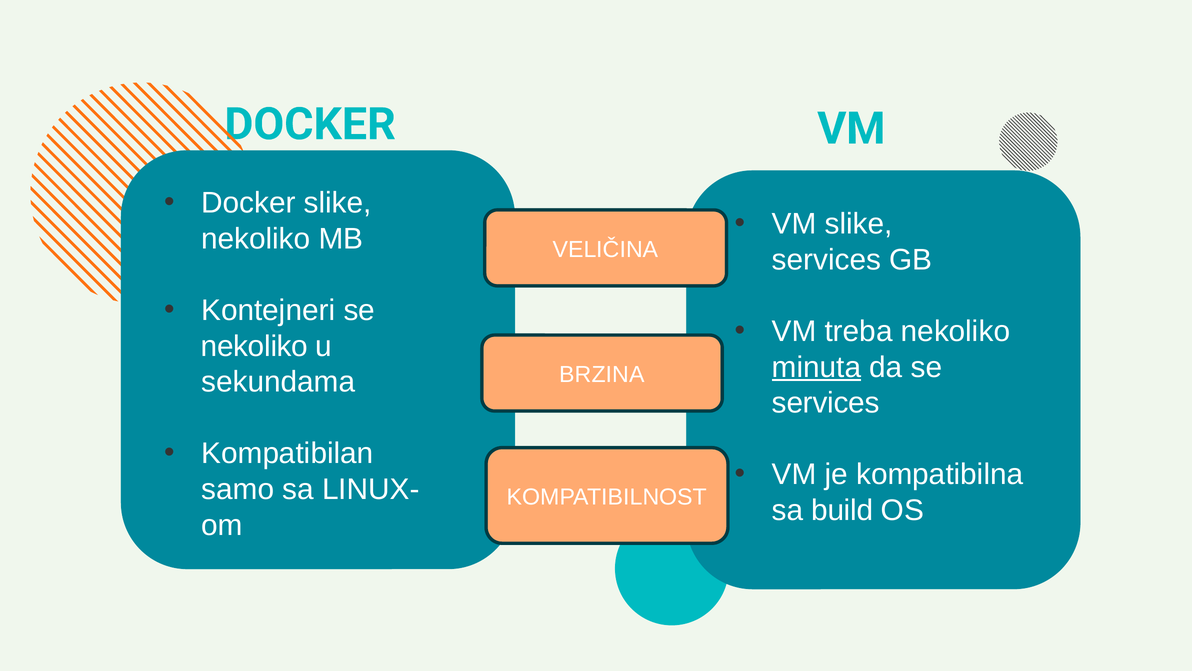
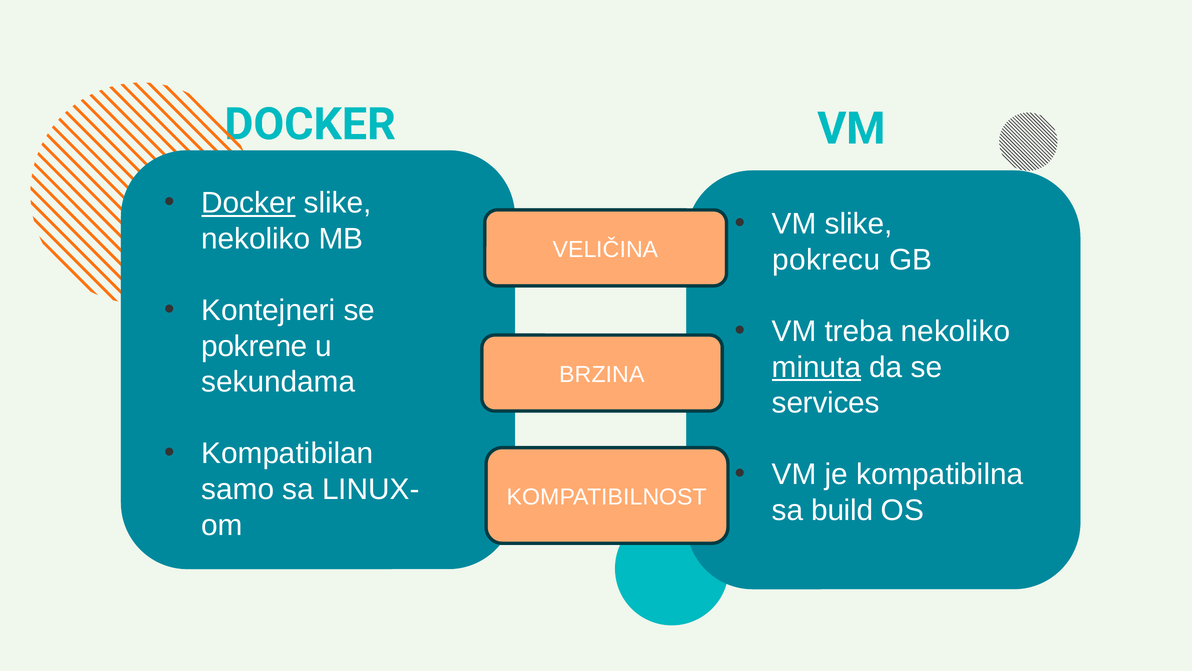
Docker underline: none -> present (248, 203)
services: services -> pokrecu (826, 260)
nekoliko: nekoliko -> pokrene (254, 346)
